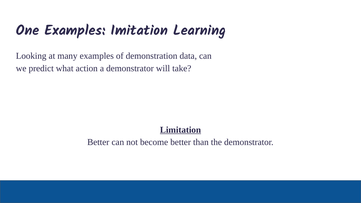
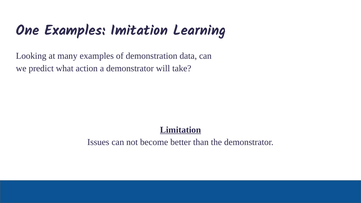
Better: Better -> Issues (98, 142)
